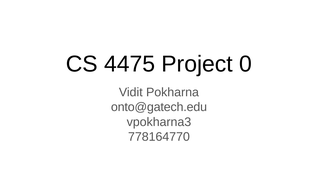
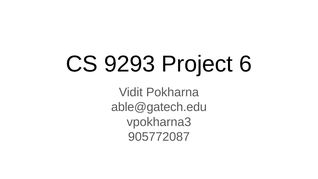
4475: 4475 -> 9293 (130, 64)
0: 0 -> 6 (246, 64)
onto@gatech.edu: onto@gatech.edu -> able@gatech.edu (159, 107)
778164770: 778164770 -> 905772087 (159, 137)
